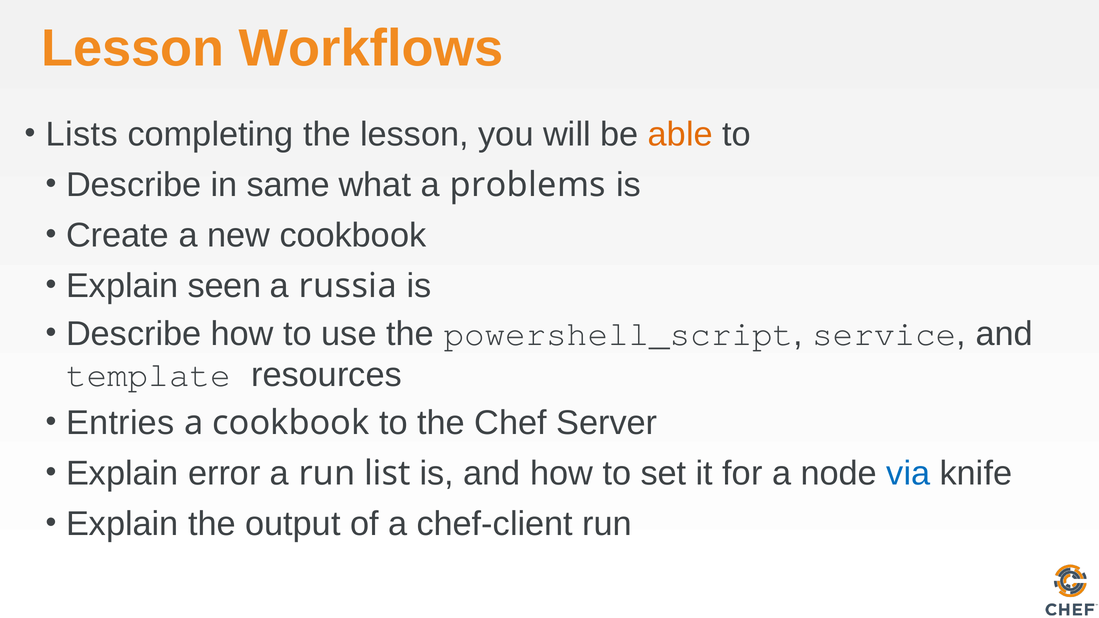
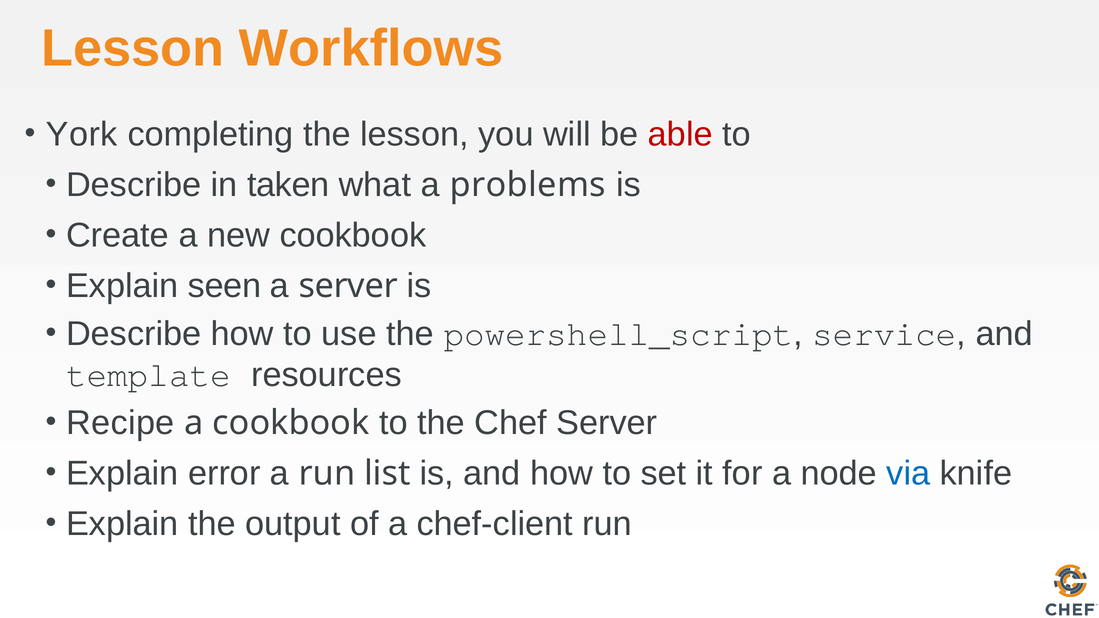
Lists: Lists -> York (82, 135)
able colour: orange -> red (680, 135)
same: same -> taken (288, 185)
a russia: russia -> server (348, 286)
Entries: Entries -> Recipe (120, 423)
